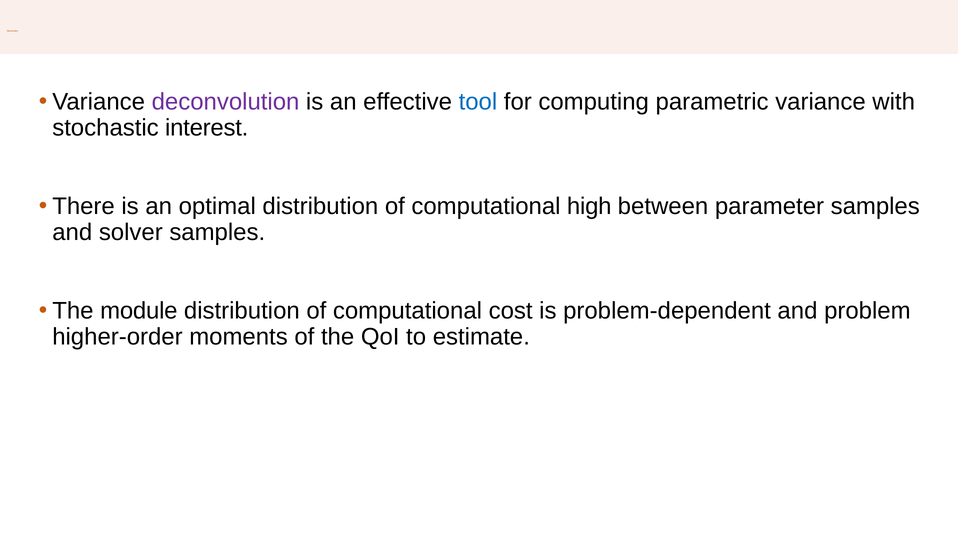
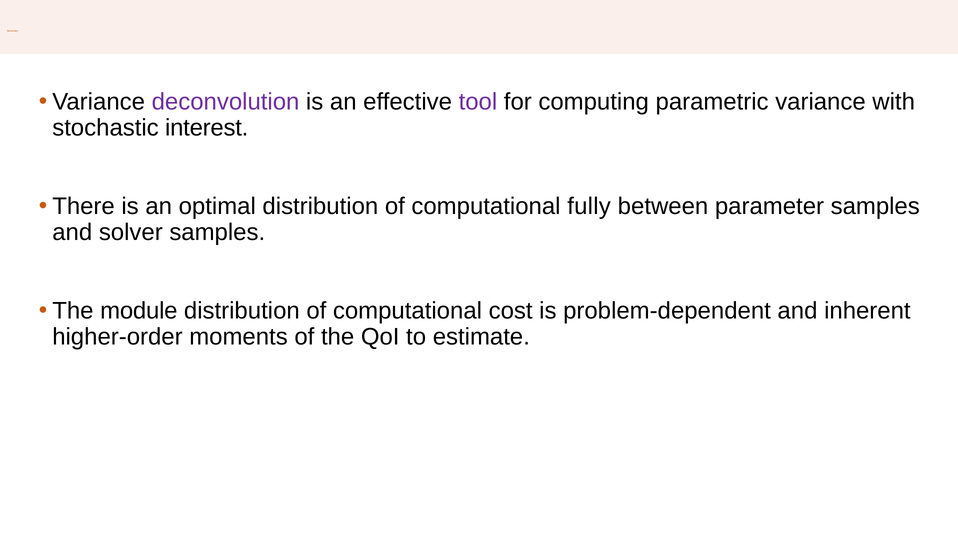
tool colour: blue -> purple (478, 102)
high: high -> fully (589, 206)
problem: problem -> inherent (867, 311)
